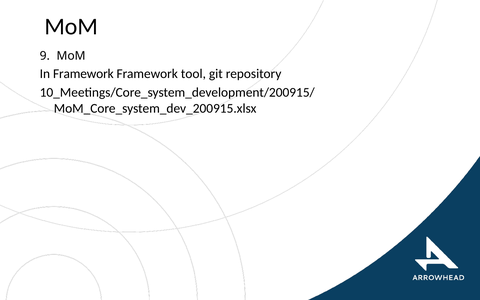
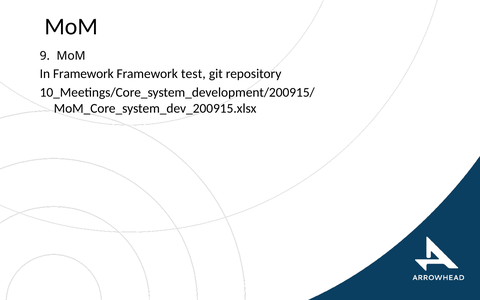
tool: tool -> test (193, 74)
